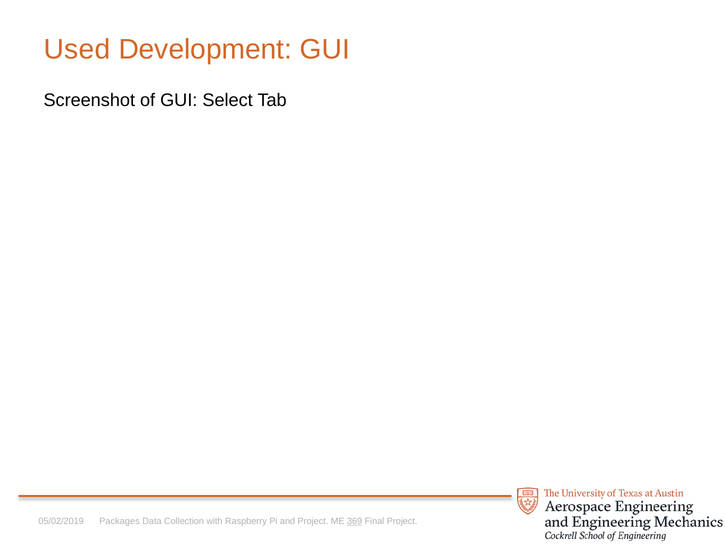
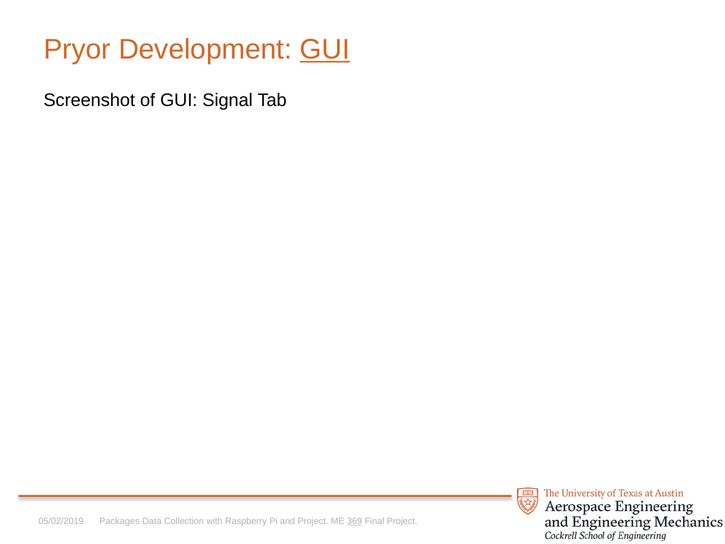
Used: Used -> Pryor (77, 50)
GUI underline: none -> present (325, 50)
Select: Select -> Signal (228, 100)
